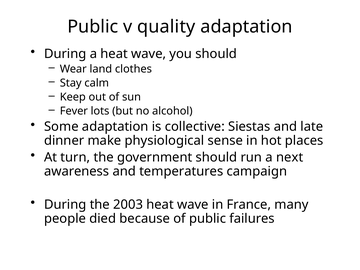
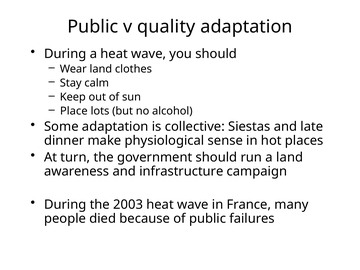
Fever: Fever -> Place (74, 111)
a next: next -> land (290, 157)
temperatures: temperatures -> infrastructure (181, 171)
